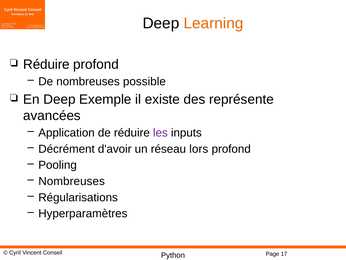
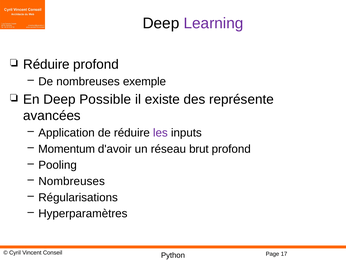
Learning colour: orange -> purple (214, 23)
possible: possible -> exemple (144, 81)
Exemple: Exemple -> Possible (105, 99)
Décrément: Décrément -> Momentum (67, 149)
lors: lors -> brut (199, 149)
